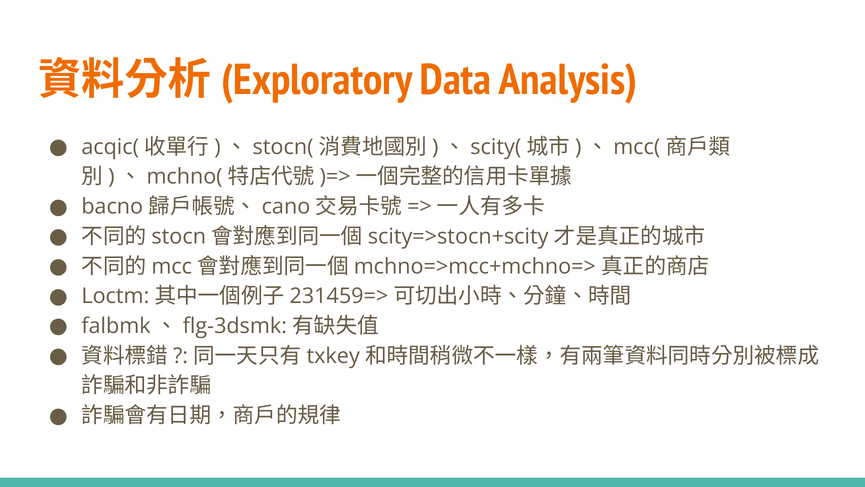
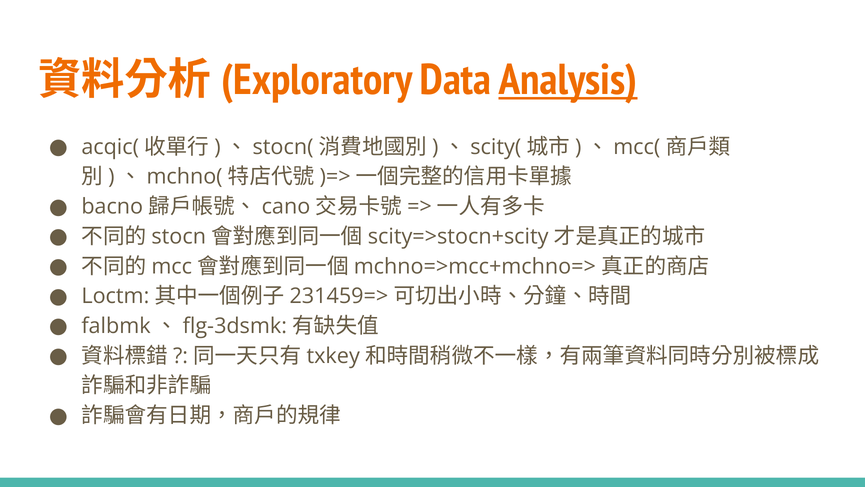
Analysis underline: none -> present (568, 80)
